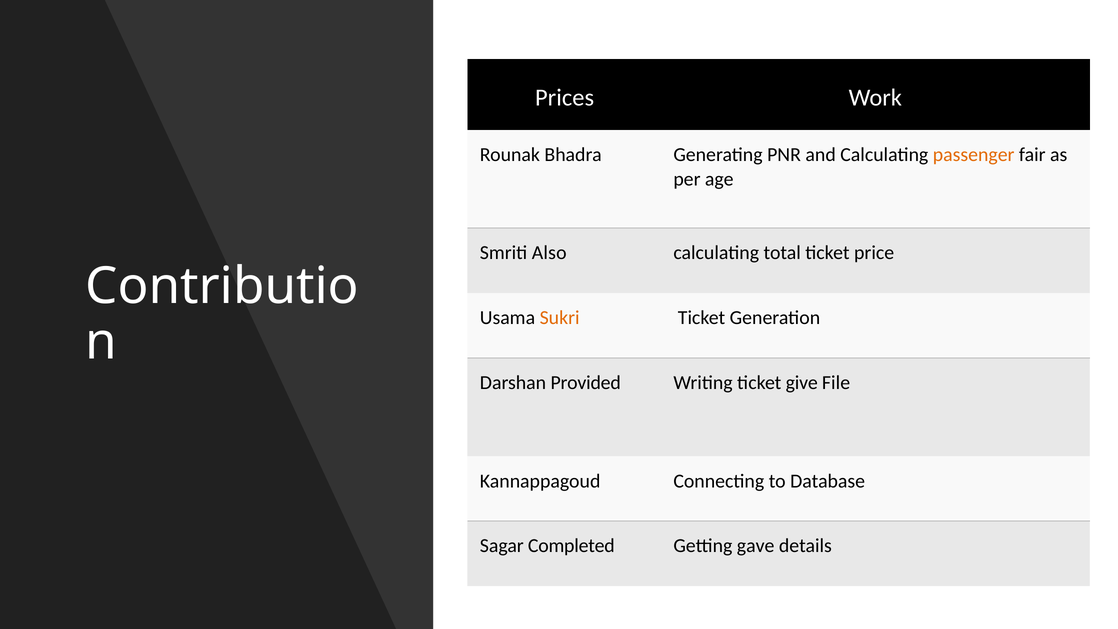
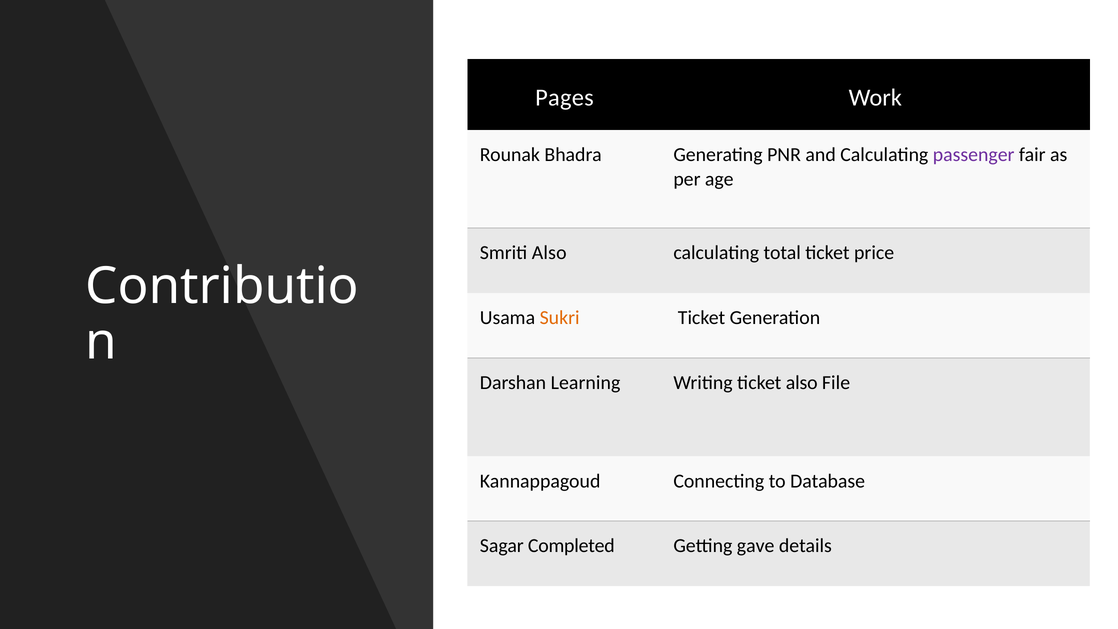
Prices: Prices -> Pages (564, 98)
passenger colour: orange -> purple (974, 155)
Provided: Provided -> Learning (586, 383)
ticket give: give -> also (802, 383)
